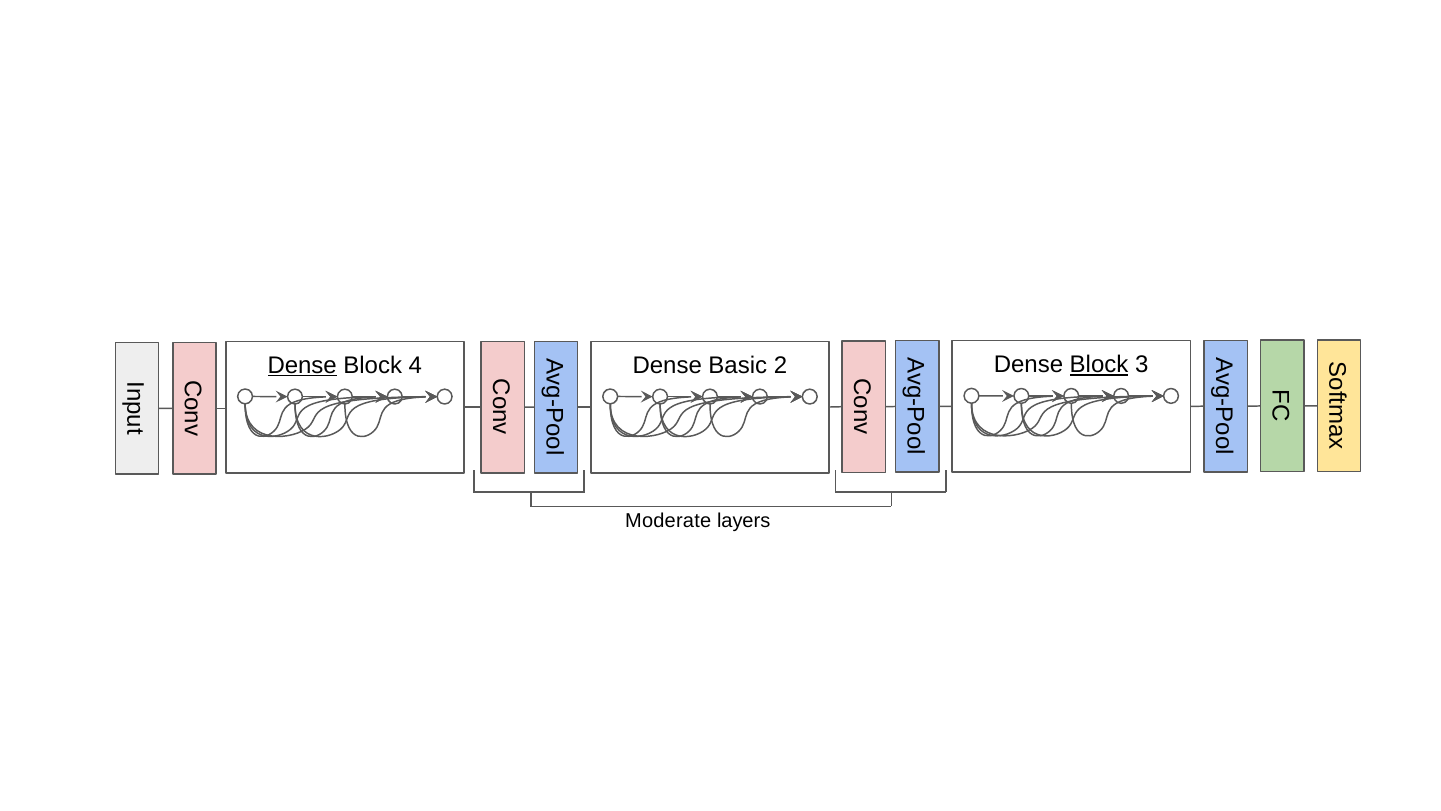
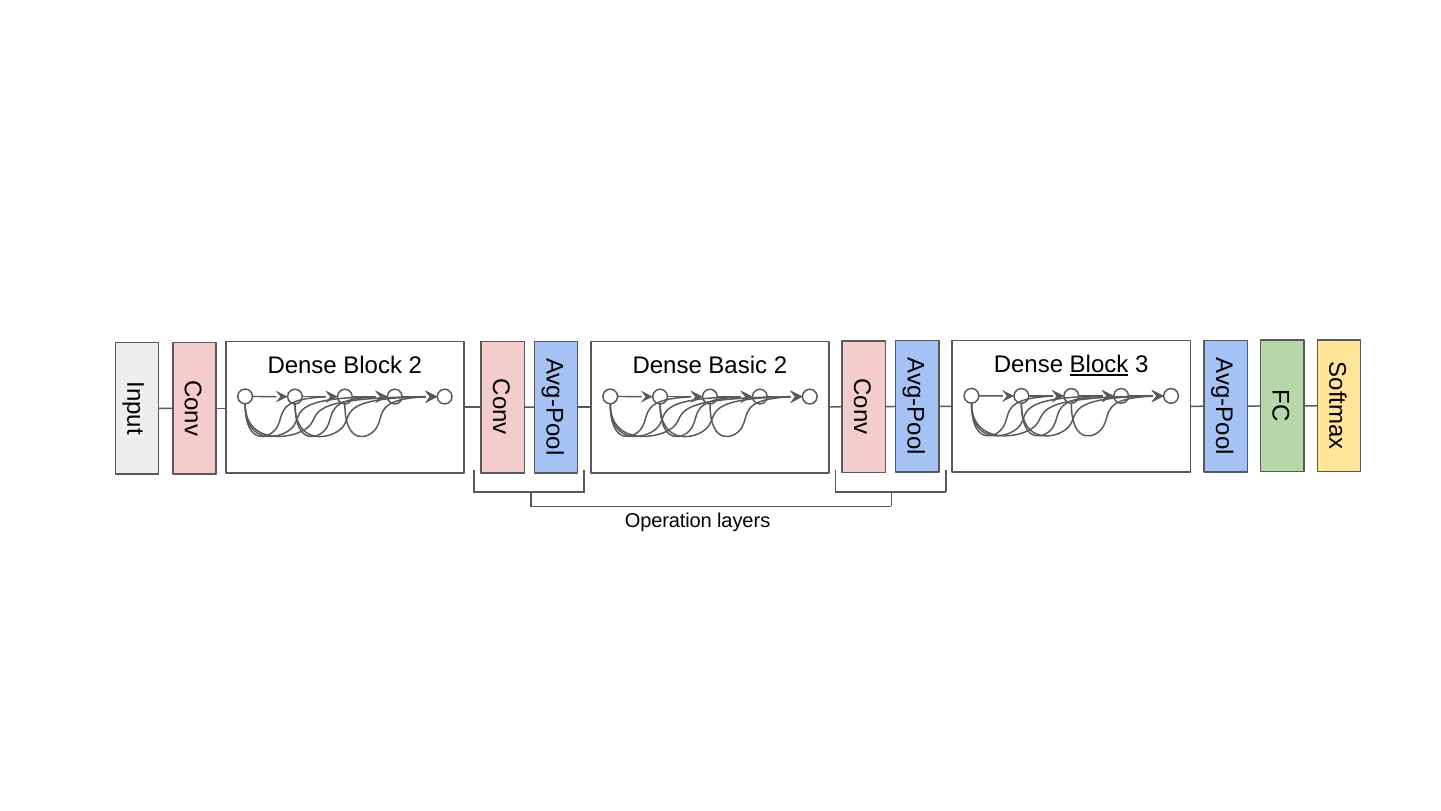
Dense underline: present -> none (302, 365)
Block 4: 4 -> 2 (415, 365)
Moderate: Moderate -> Operation (668, 521)
